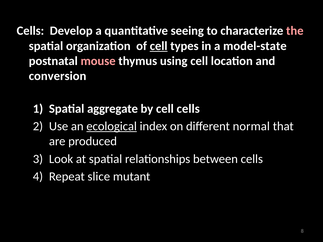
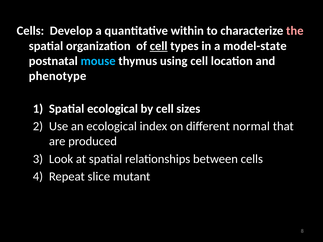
seeing: seeing -> within (187, 31)
mouse colour: pink -> light blue (98, 61)
conversion: conversion -> phenotype (58, 76)
Spatial aggregate: aggregate -> ecological (113, 109)
cell cells: cells -> sizes (188, 109)
ecological underline: present -> none (112, 126)
